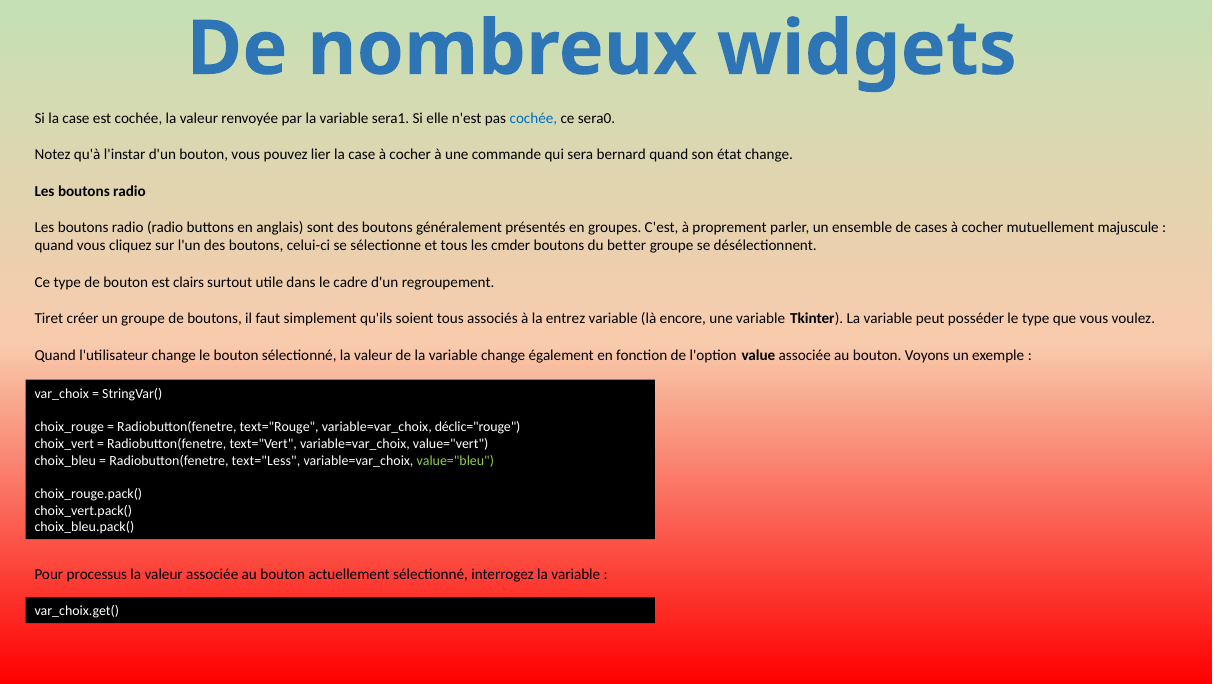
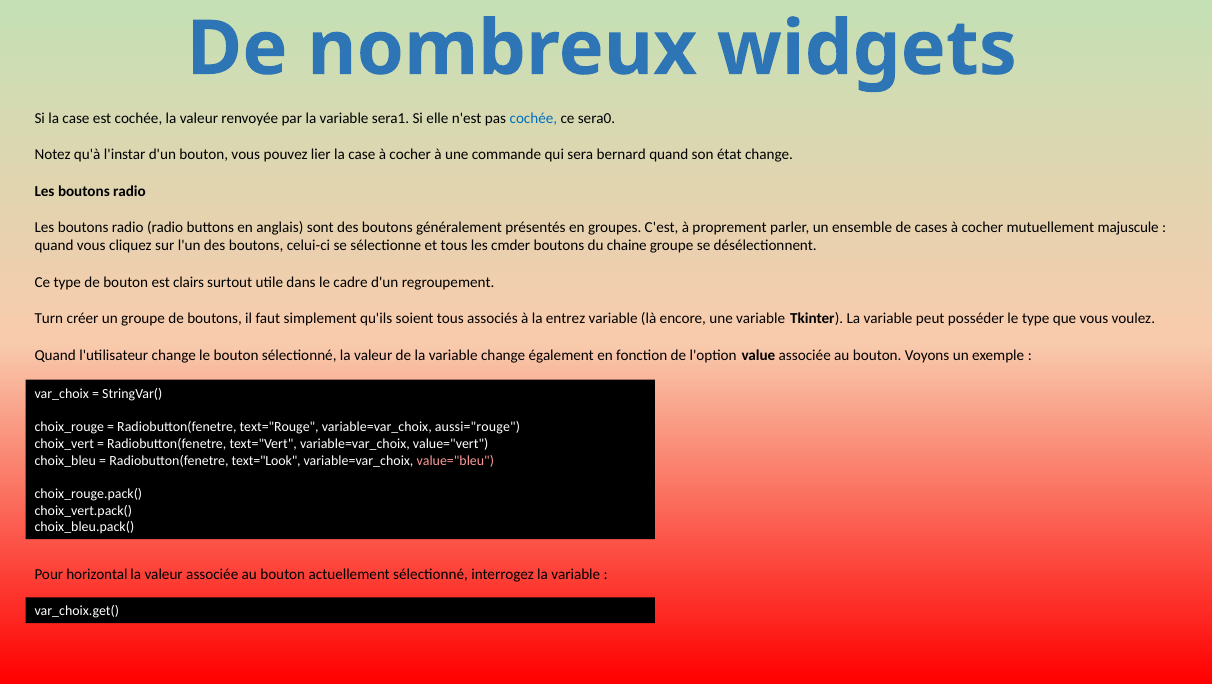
better: better -> chaine (627, 246)
Tiret: Tiret -> Turn (49, 318)
déclic="rouge: déclic="rouge -> aussi="rouge (477, 427)
text="Less: text="Less -> text="Look (266, 460)
value="bleu colour: light green -> pink (455, 460)
processus: processus -> horizontal (97, 574)
